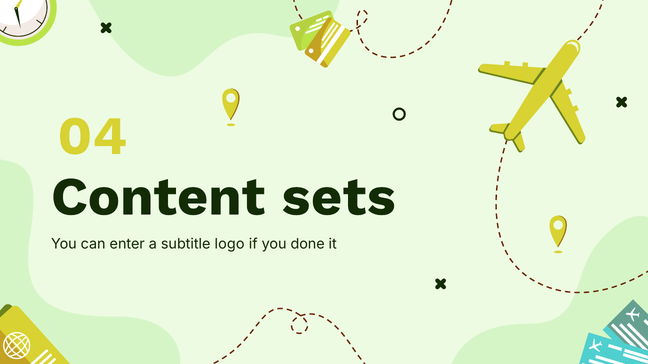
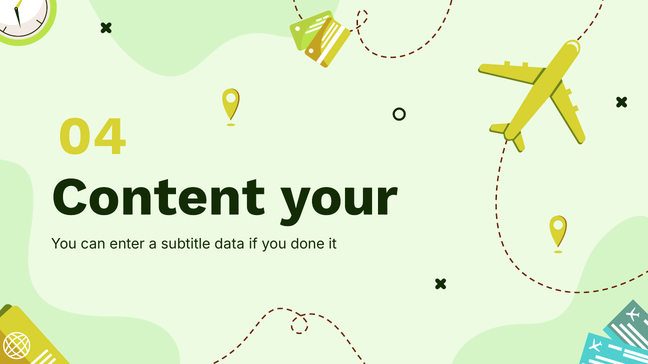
sets: sets -> your (339, 197)
logo: logo -> data (230, 244)
